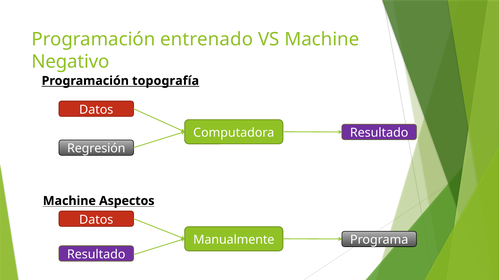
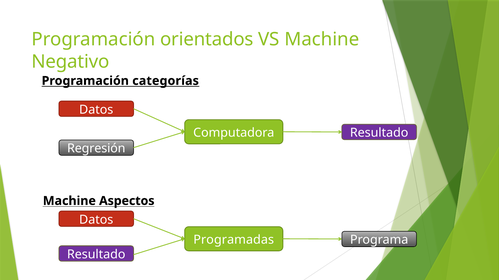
entrenado: entrenado -> orientados (207, 39)
topografía: topografía -> categorías (166, 81)
Manualmente: Manualmente -> Programadas (234, 240)
